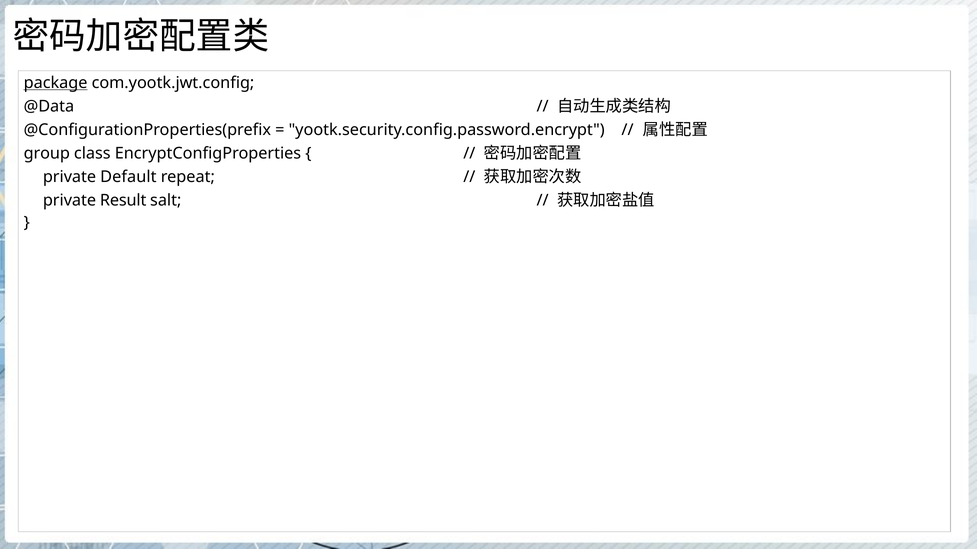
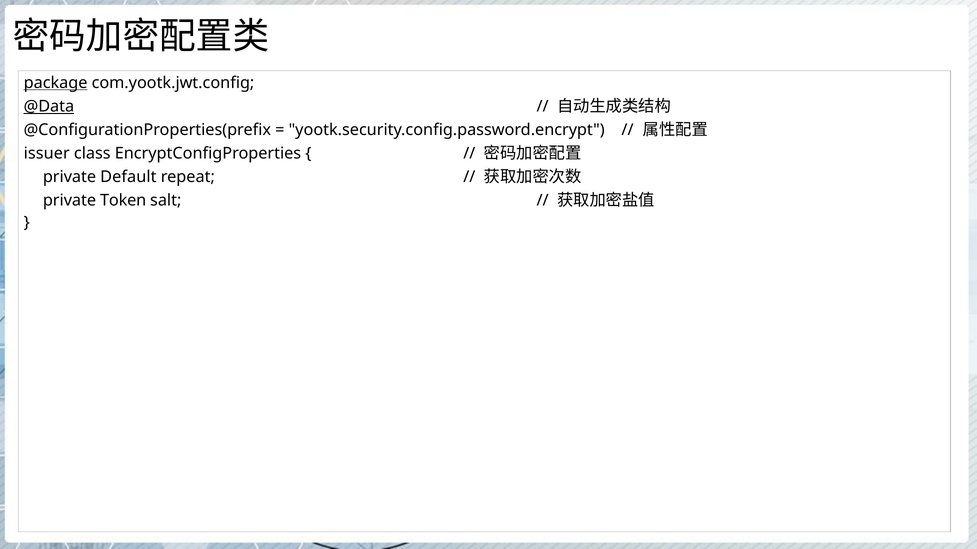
@Data underline: none -> present (49, 106)
group: group -> issuer (47, 154)
Result: Result -> Token (123, 201)
